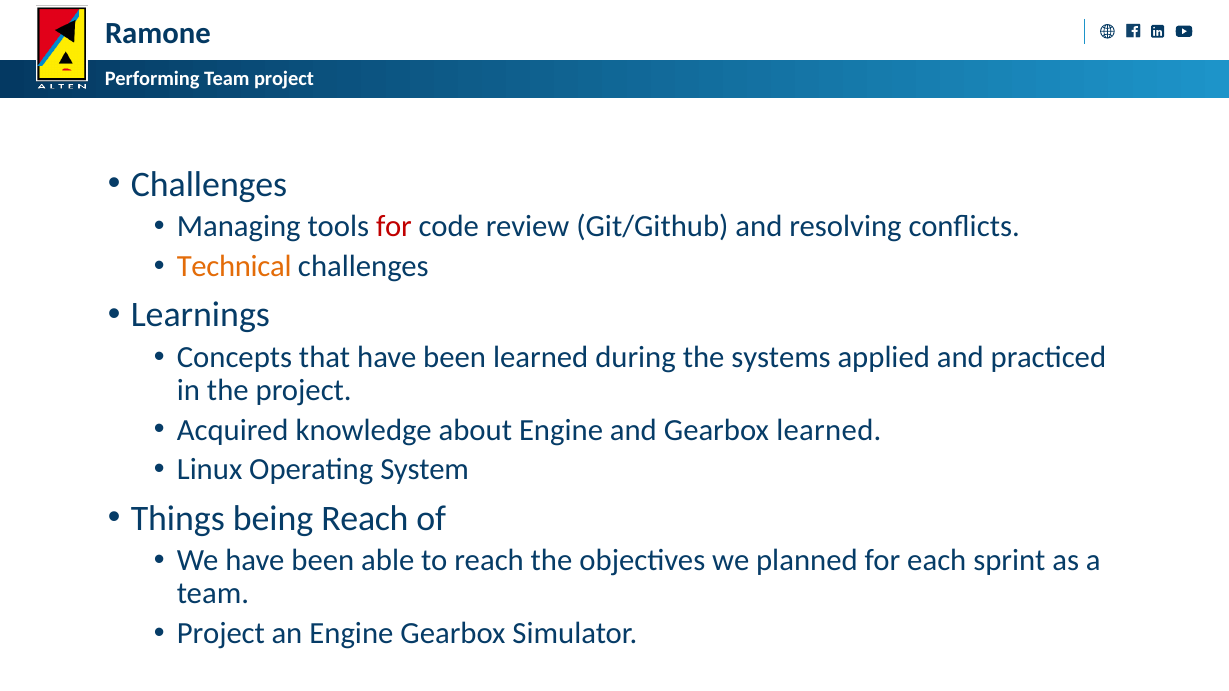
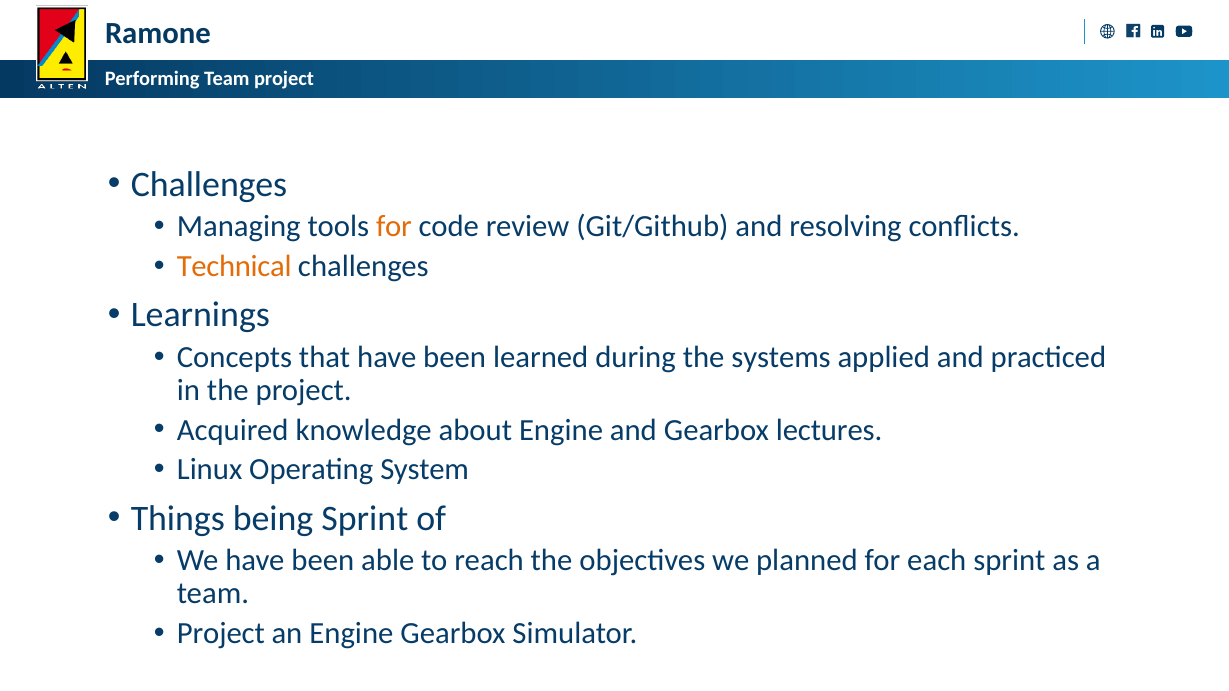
for colour: red -> orange (394, 227)
Gearbox learned: learned -> lectures (829, 430)
being Reach: Reach -> Sprint (365, 518)
